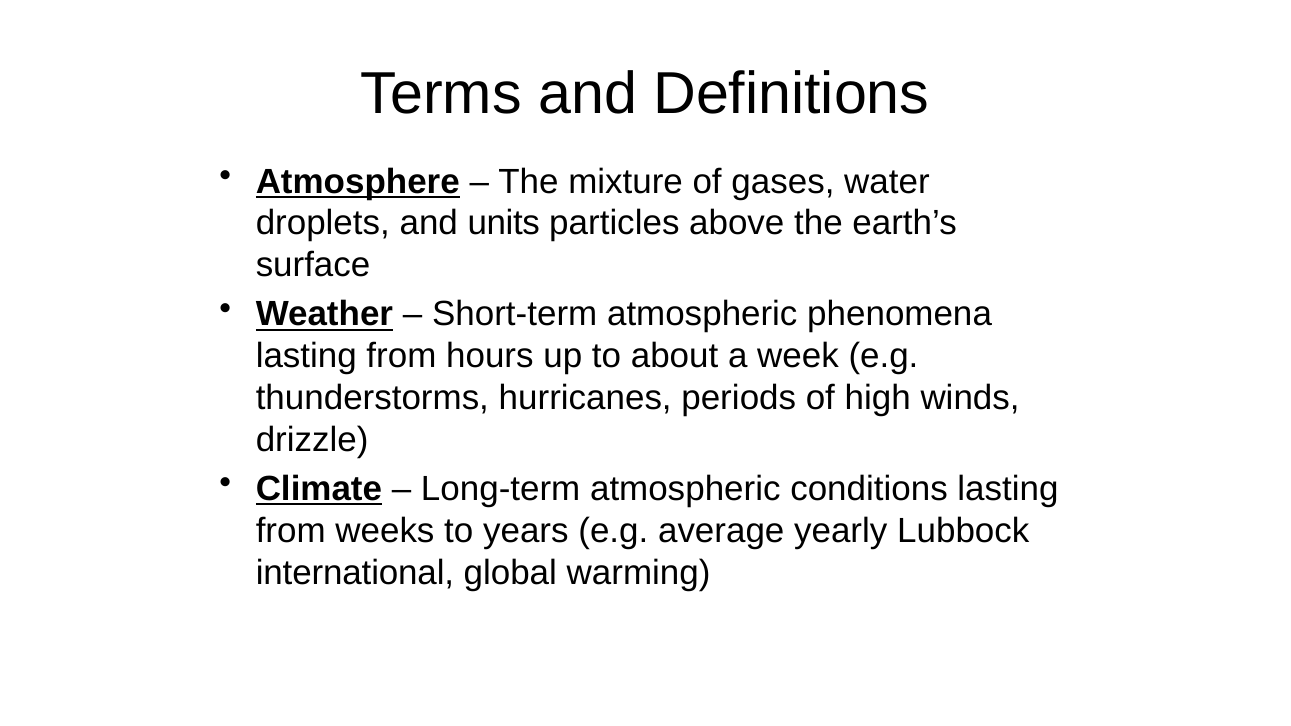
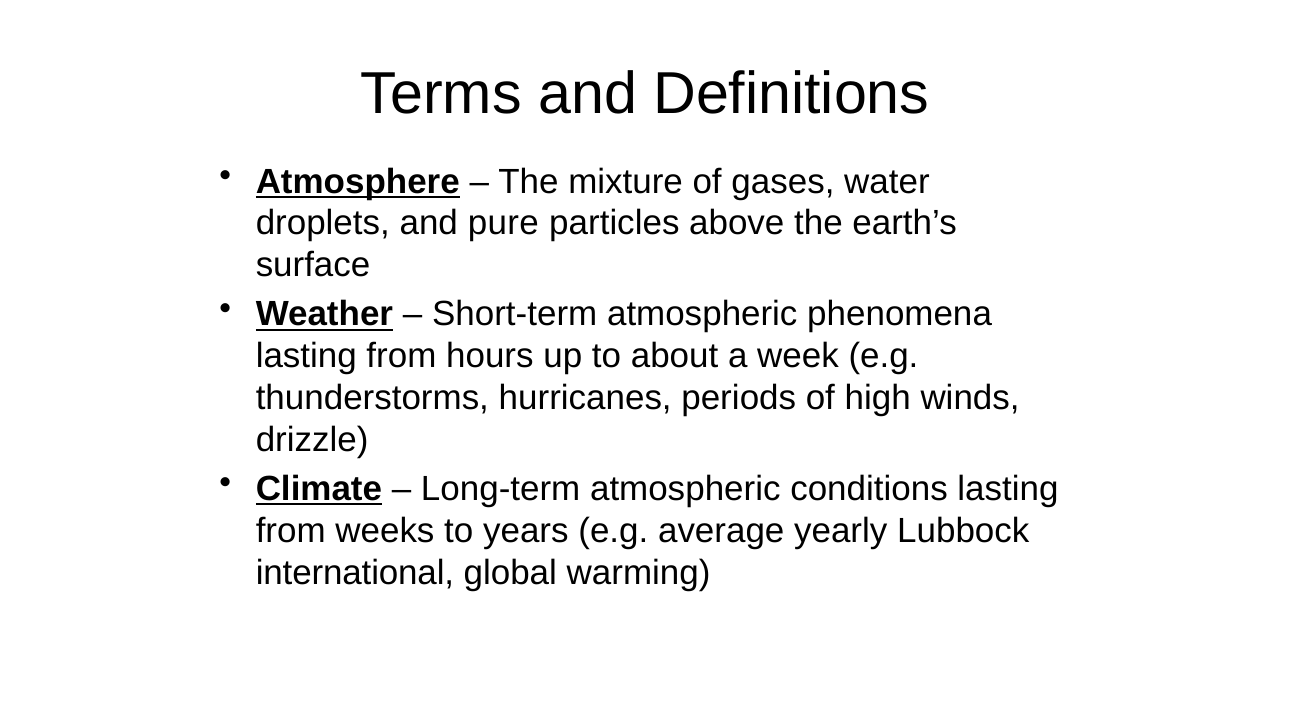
units: units -> pure (503, 224)
